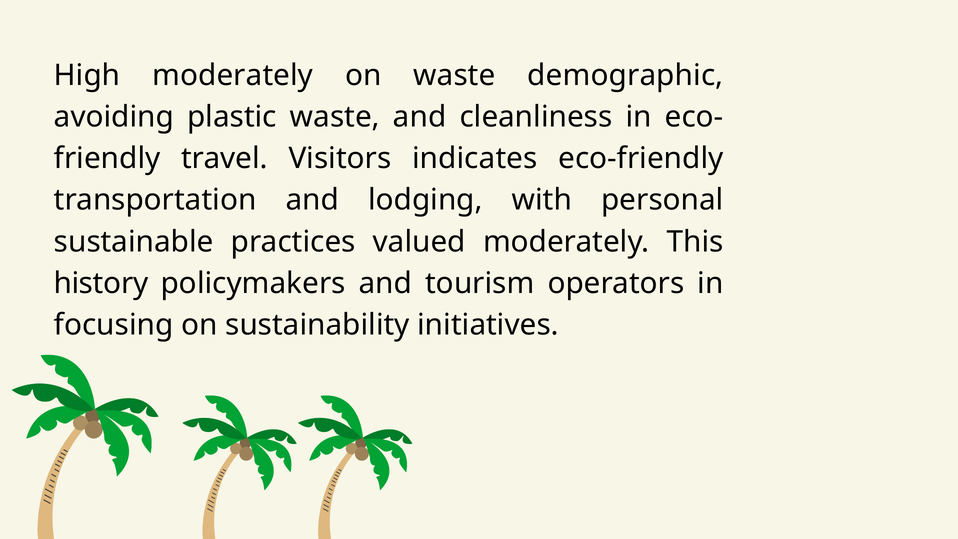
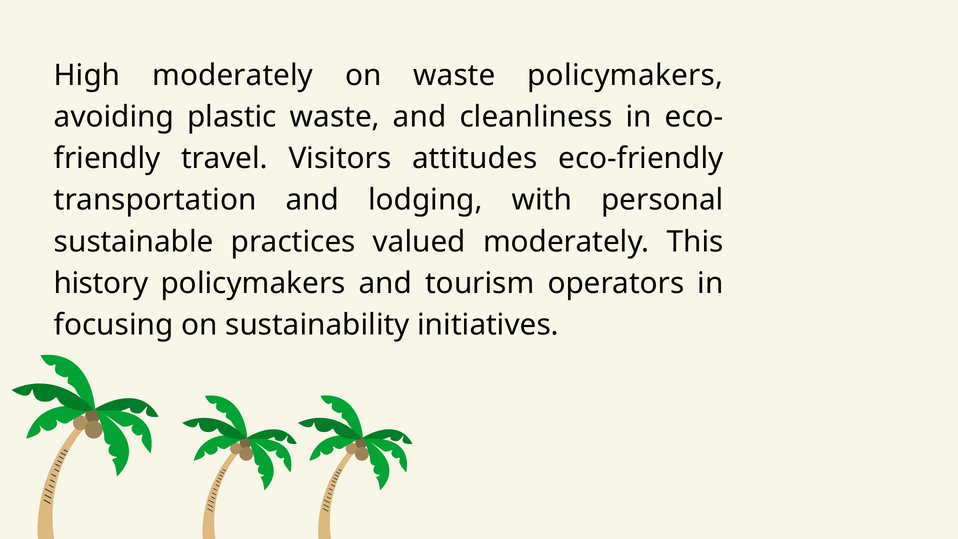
waste demographic: demographic -> policymakers (625, 75)
indicates: indicates -> attitudes (475, 158)
